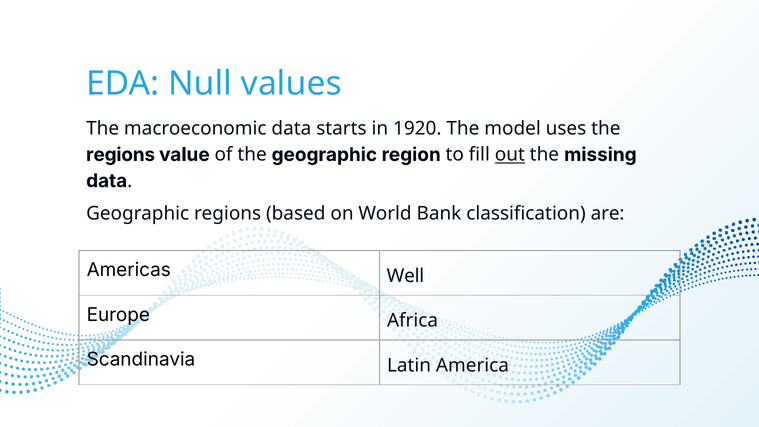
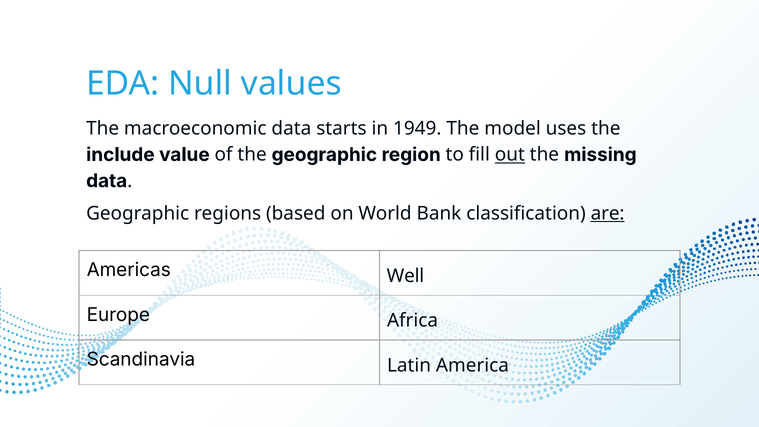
1920: 1920 -> 1949 (417, 129)
regions: regions -> include (120, 155)
are underline: none -> present (608, 213)
